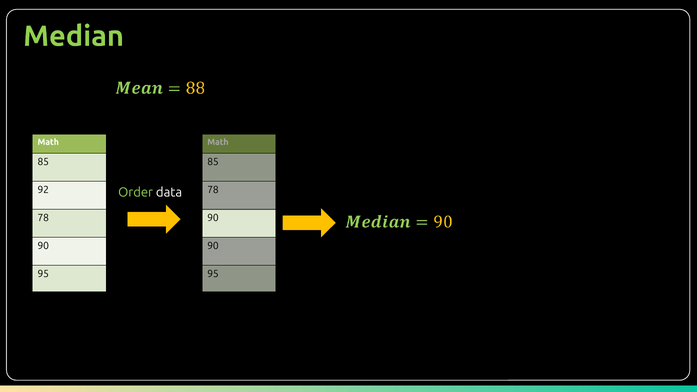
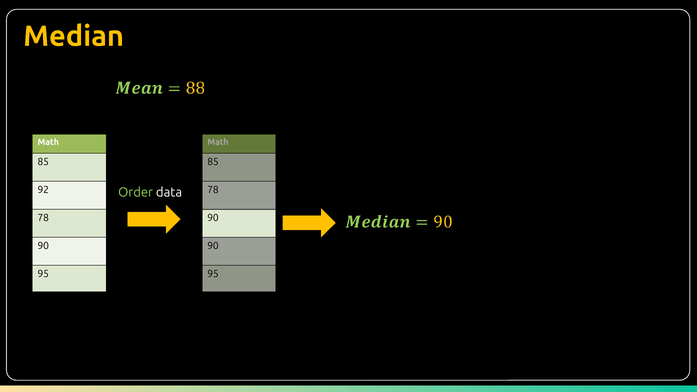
Median colour: light green -> yellow (74, 36)
